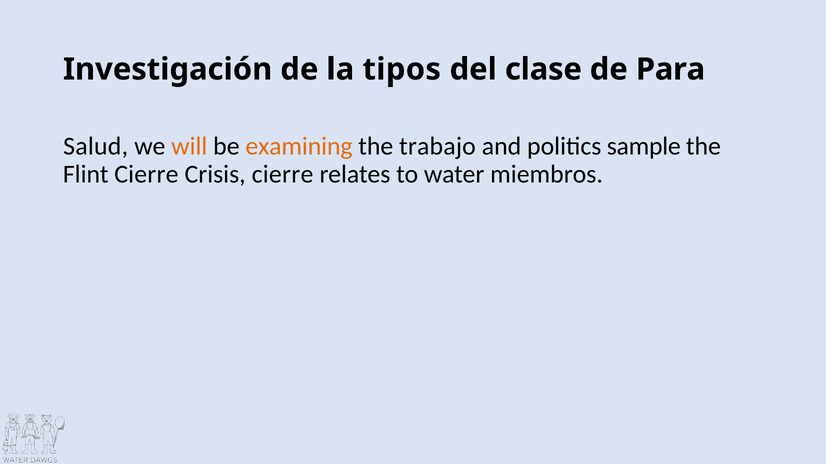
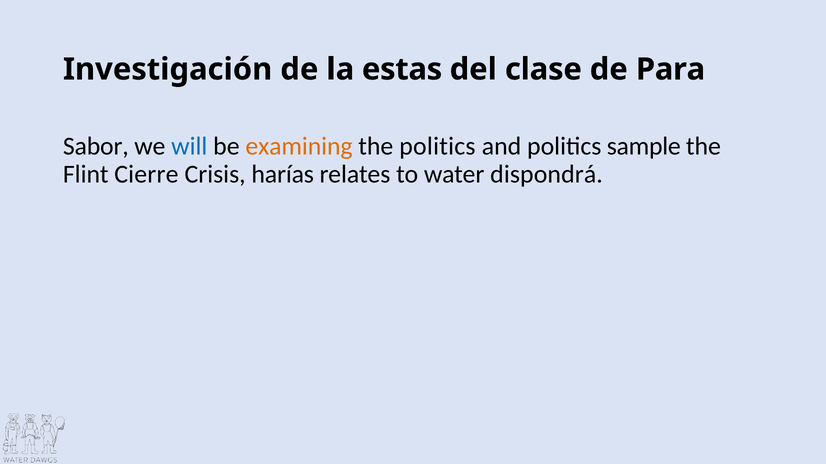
tipos: tipos -> estas (402, 69)
Salud: Salud -> Sabor (96, 147)
will colour: orange -> blue (189, 147)
the trabajo: trabajo -> politics (437, 147)
Crisis cierre: cierre -> harías (283, 174)
miembros: miembros -> dispondrá (547, 174)
